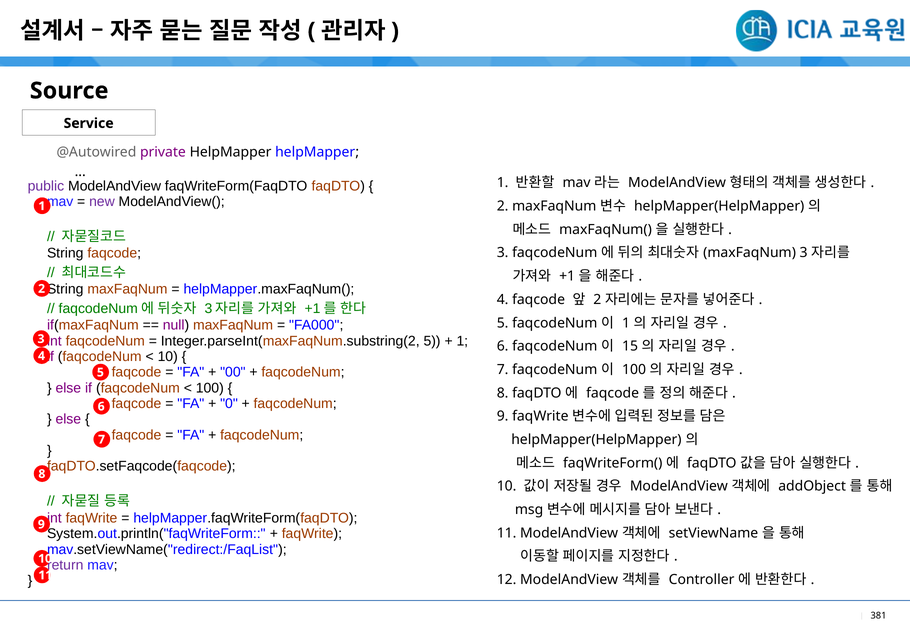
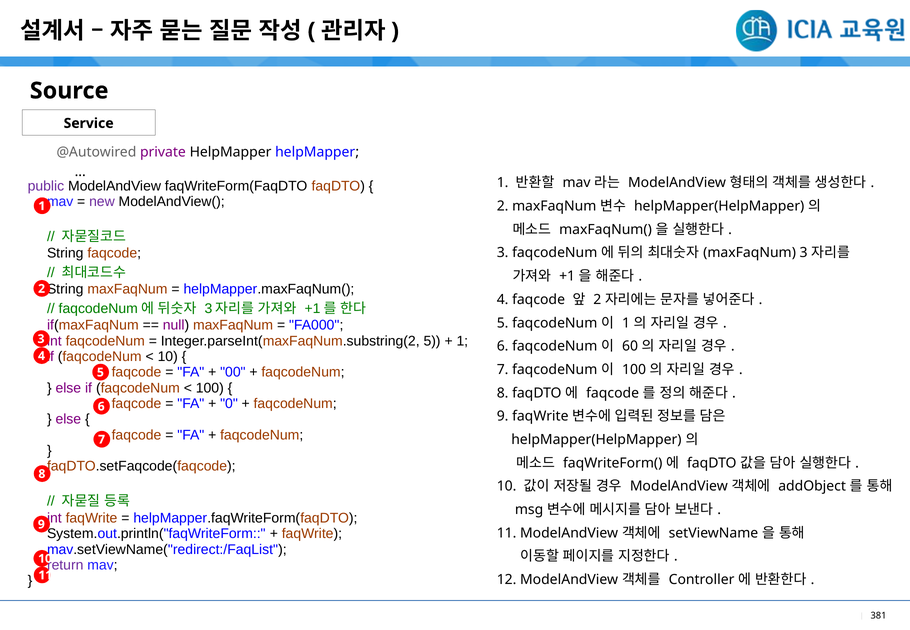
15: 15 -> 60 (630, 346)
